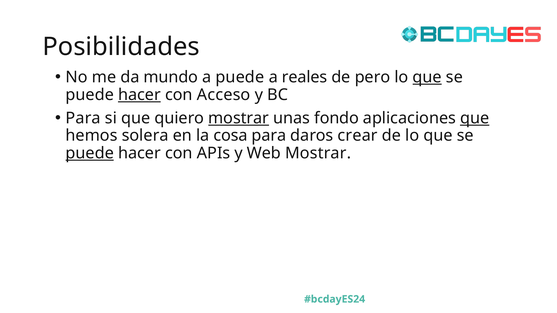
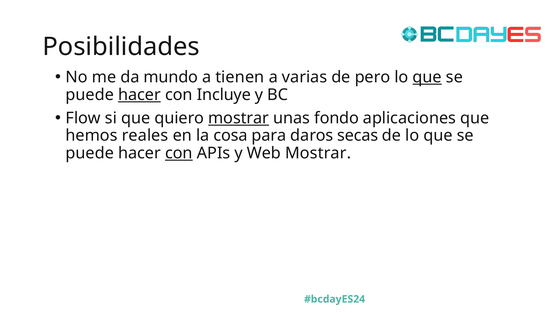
a puede: puede -> tienen (240, 77)
reales: reales -> varias (305, 77)
Acceso: Acceso -> Incluye (224, 95)
Para: Para -> Flow (83, 118)
que underline: present -> none (475, 118)
solera: solera -> reales (145, 136)
crear: crear -> secas (358, 136)
puede underline: present -> none (90, 153)
con underline: none -> present (179, 153)
